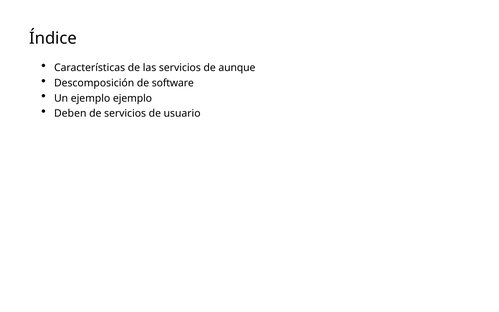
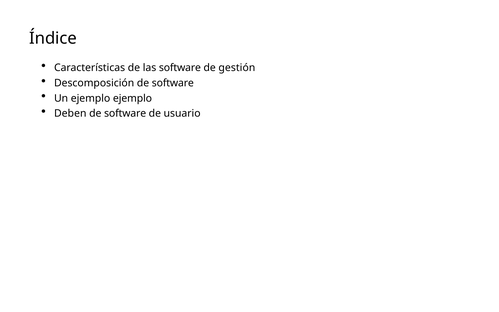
las servicios: servicios -> software (180, 68)
aunque: aunque -> gestión (237, 68)
servicios: servicios -> software (125, 113)
